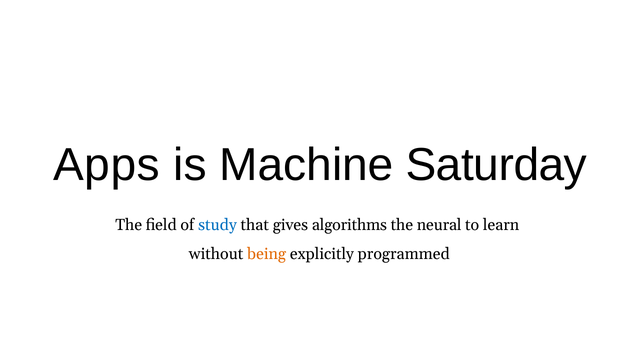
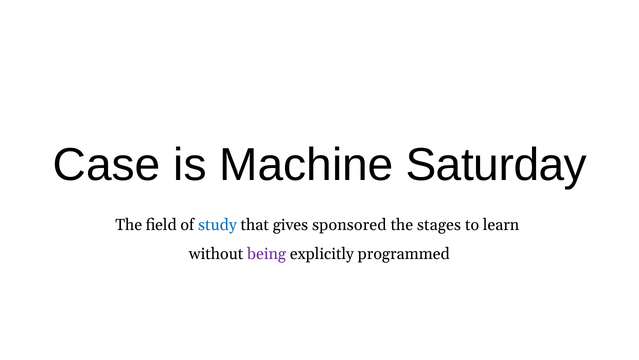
Apps: Apps -> Case (107, 165)
algorithms: algorithms -> sponsored (349, 225)
neural: neural -> stages (439, 225)
being colour: orange -> purple (267, 253)
